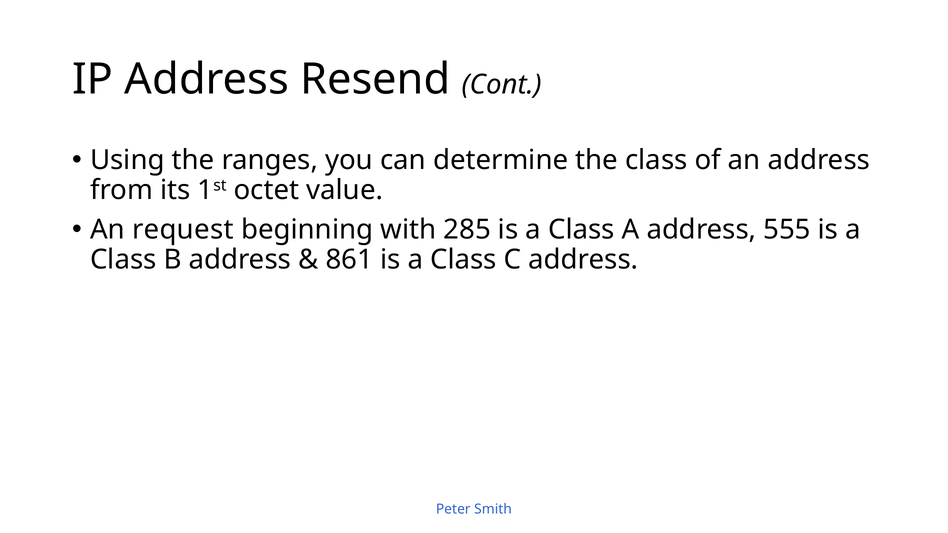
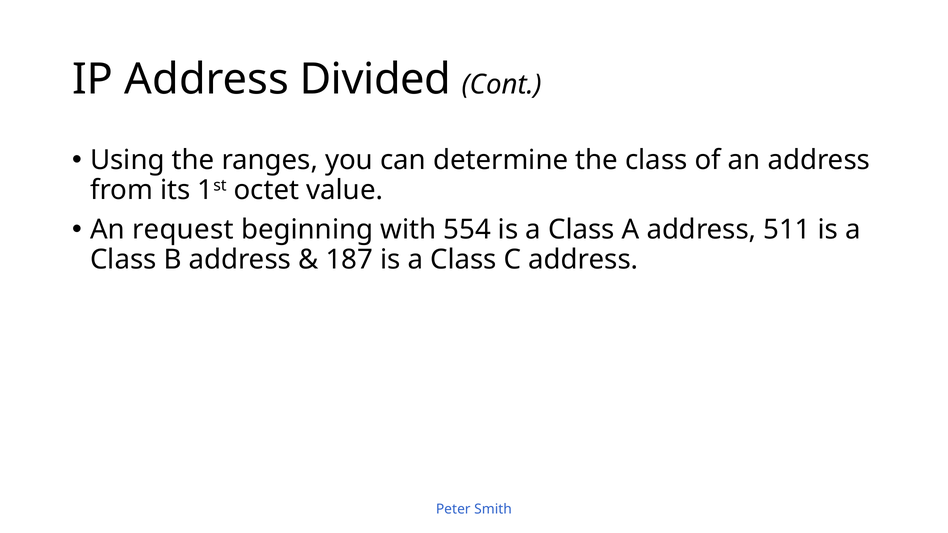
Resend: Resend -> Divided (375, 80)
285: 285 -> 554 (467, 230)
555: 555 -> 511 (787, 230)
861: 861 -> 187 (349, 260)
